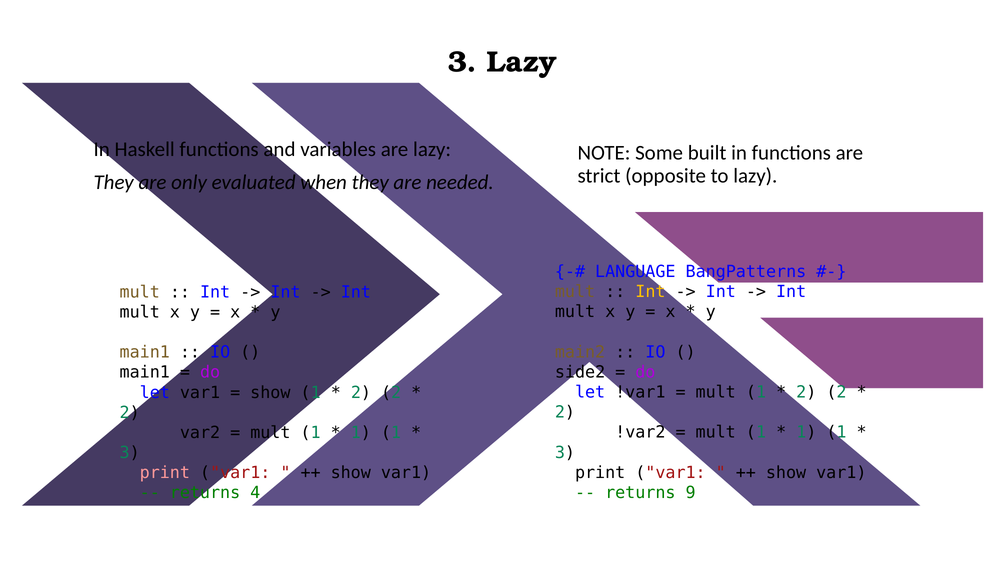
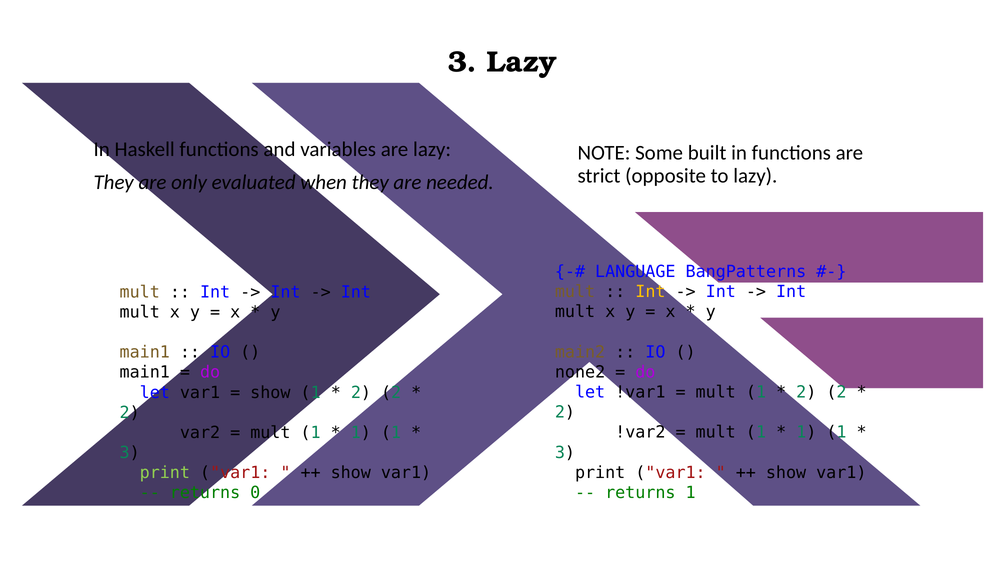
side2: side2 -> none2 (580, 372)
print colour: pink -> light green (165, 473)
returns 9: 9 -> 1 (691, 493)
4: 4 -> 0 (255, 493)
